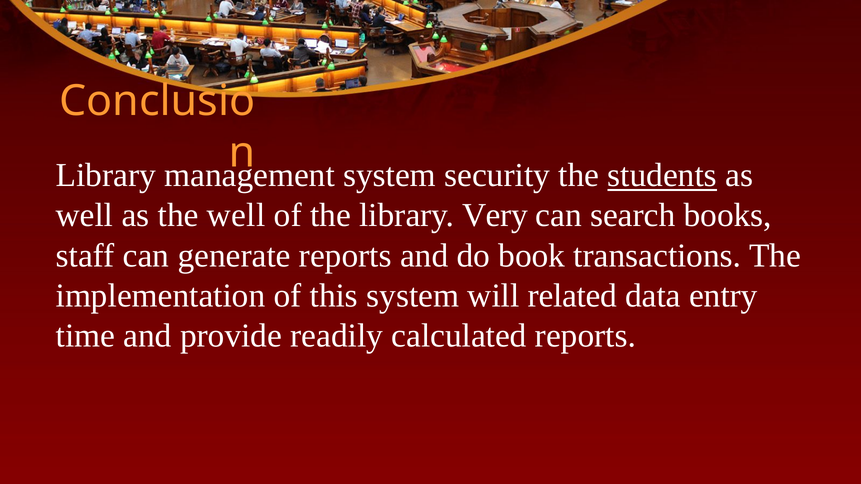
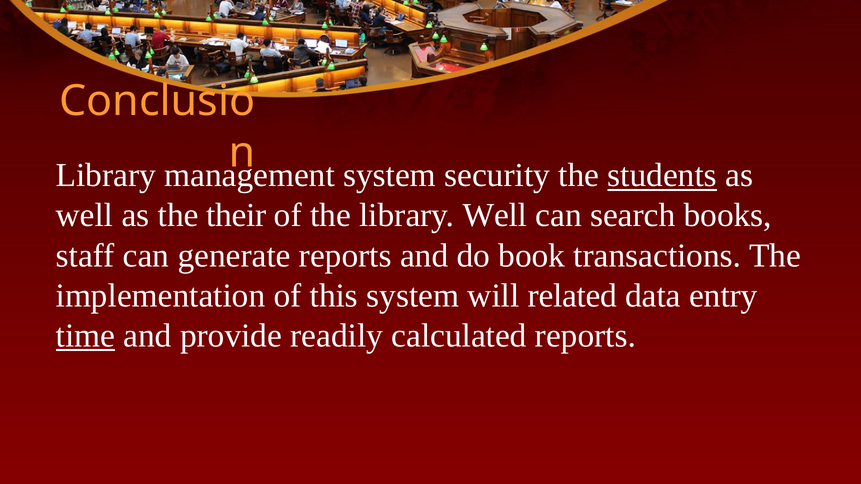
the well: well -> their (236, 216)
library Very: Very -> Well (495, 216)
time underline: none -> present (85, 336)
